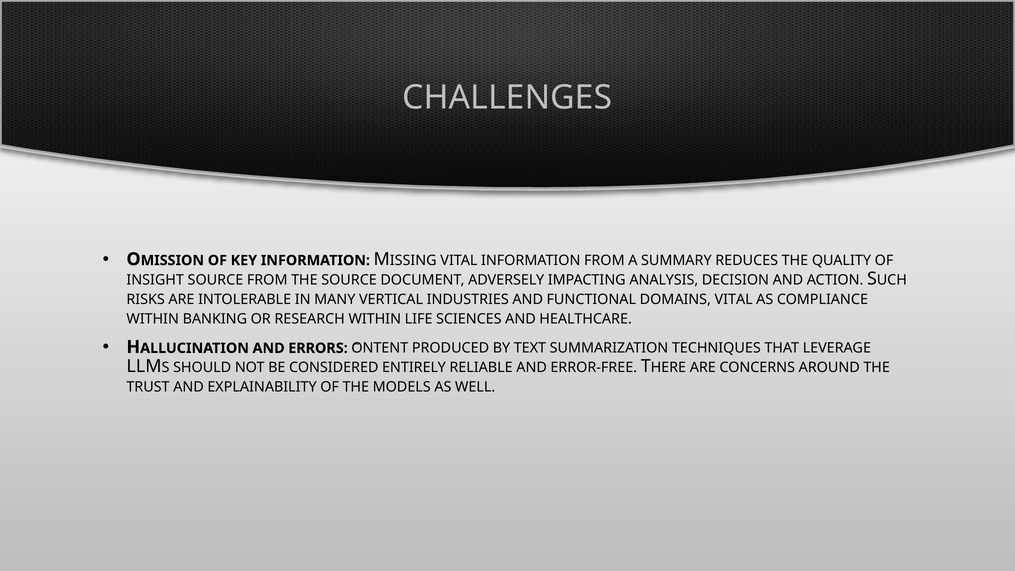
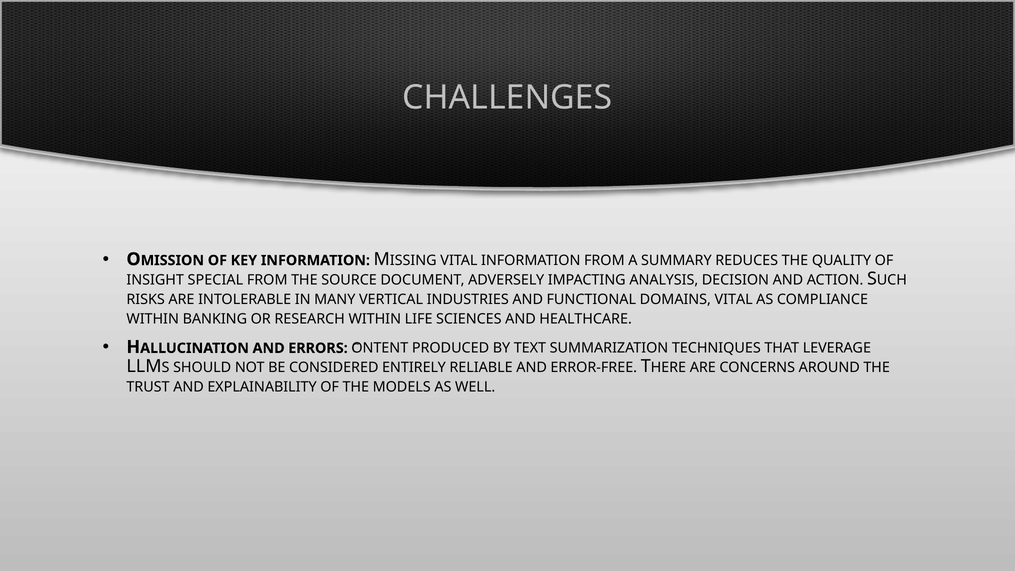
INSIGHT SOURCE: SOURCE -> SPECIAL (215, 280)
